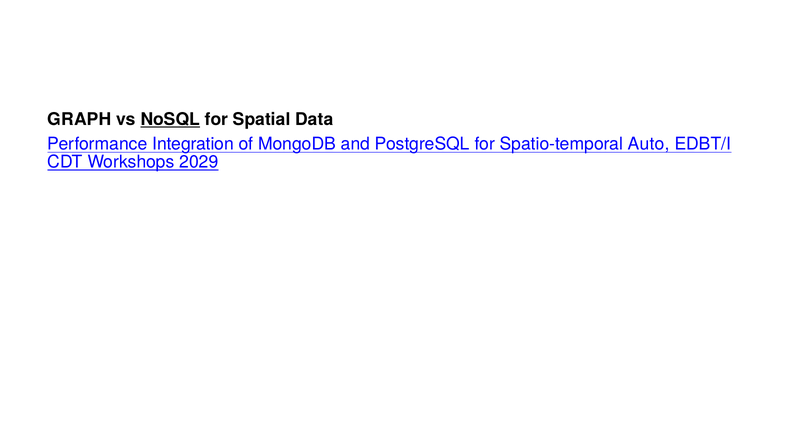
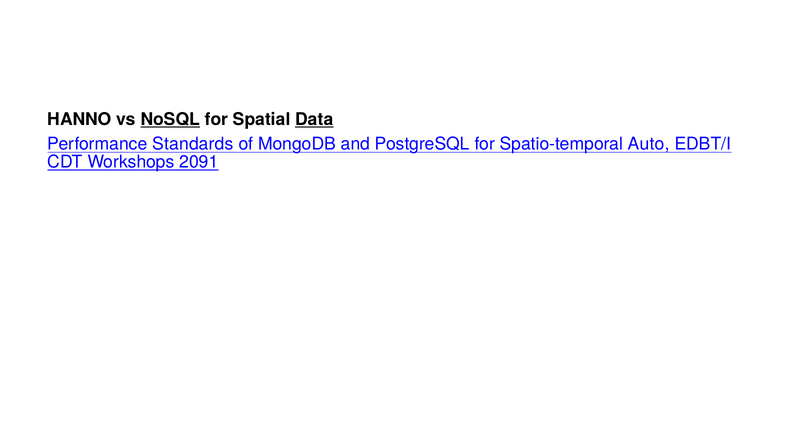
GRAPH: GRAPH -> HANNO (80, 120)
Data underline: none -> present (314, 120)
Integration: Integration -> Standards (193, 144)
2029: 2029 -> 2091 (199, 162)
